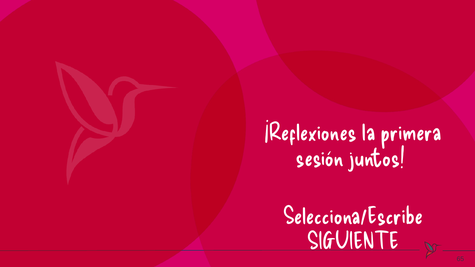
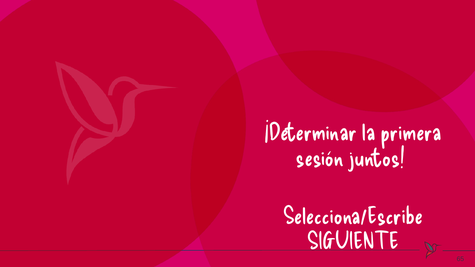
¡Reflexiones: ¡Reflexiones -> ¡Determinar (311, 133)
